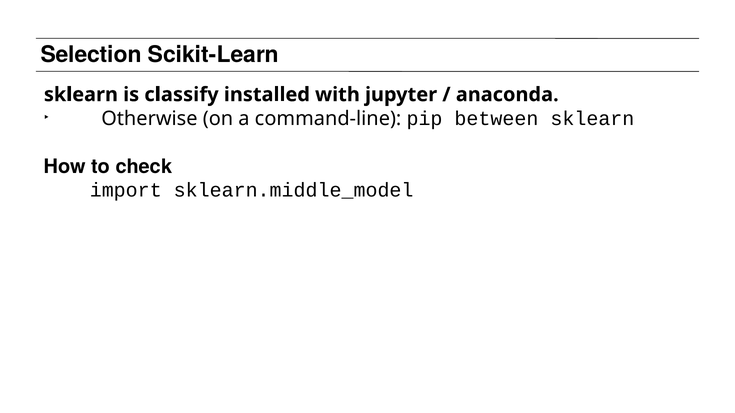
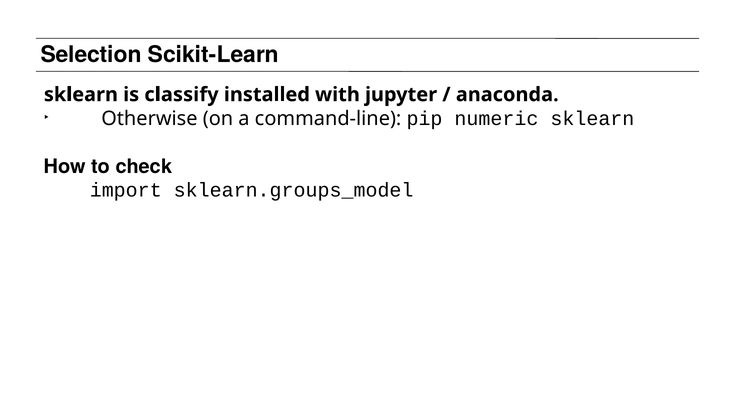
between: between -> numeric (496, 118)
sklearn.middle_model: sklearn.middle_model -> sklearn.groups_model (294, 190)
